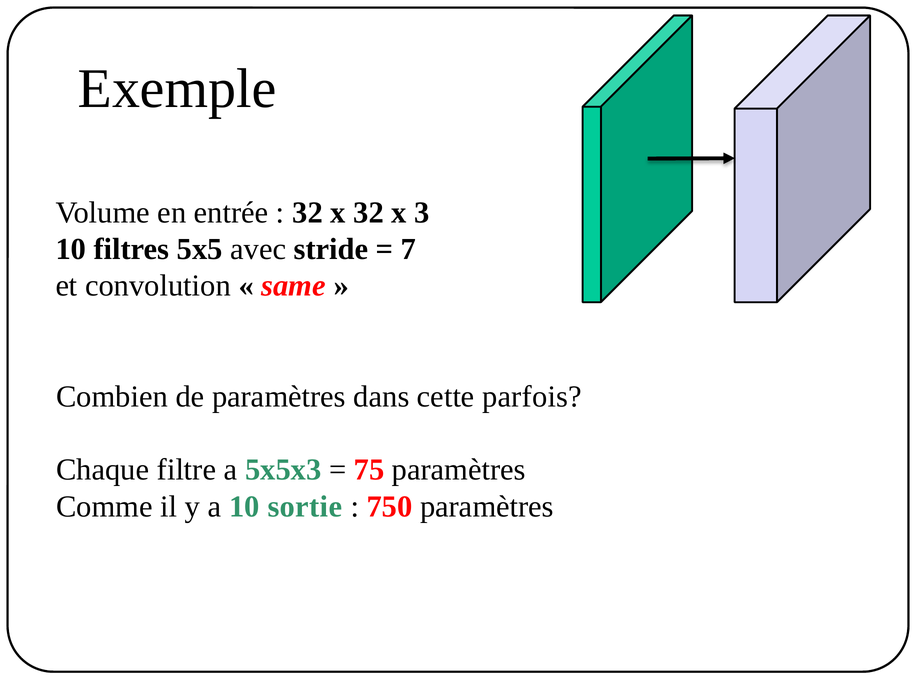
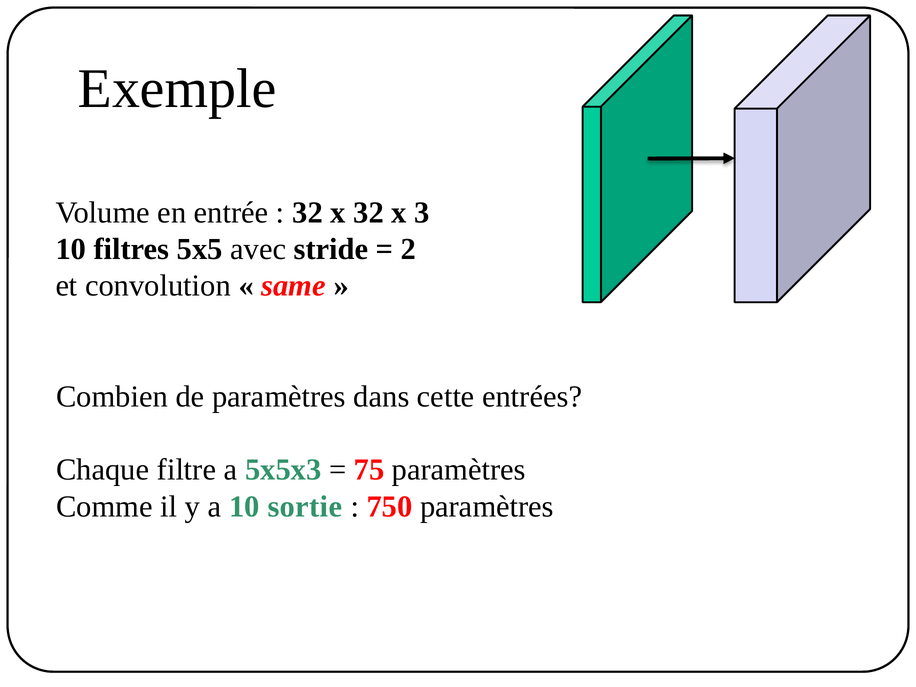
7: 7 -> 2 (409, 249)
parfois: parfois -> entrées (532, 397)
